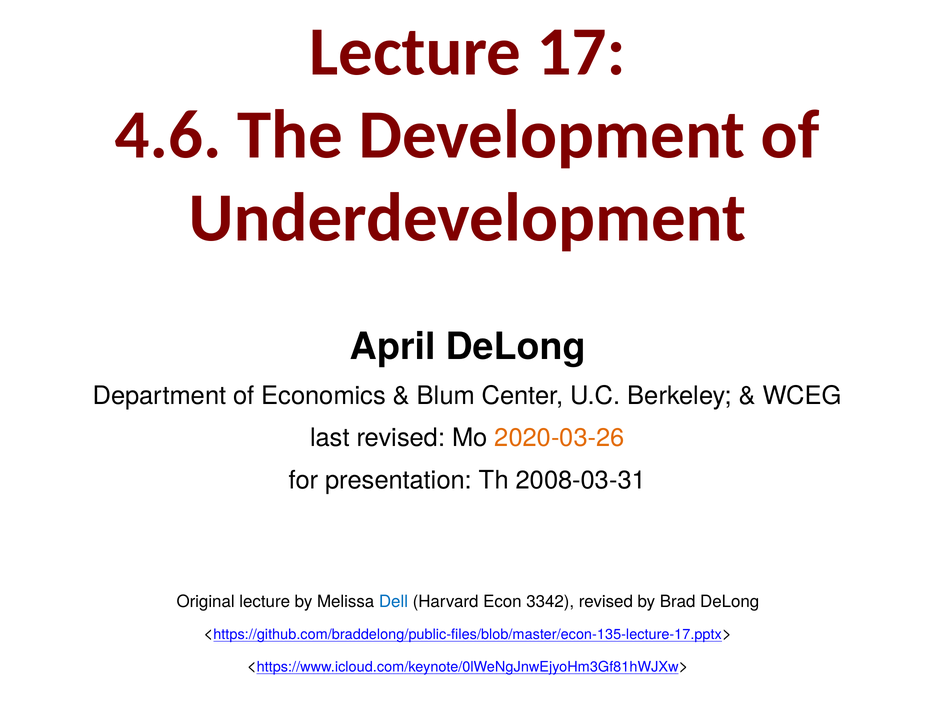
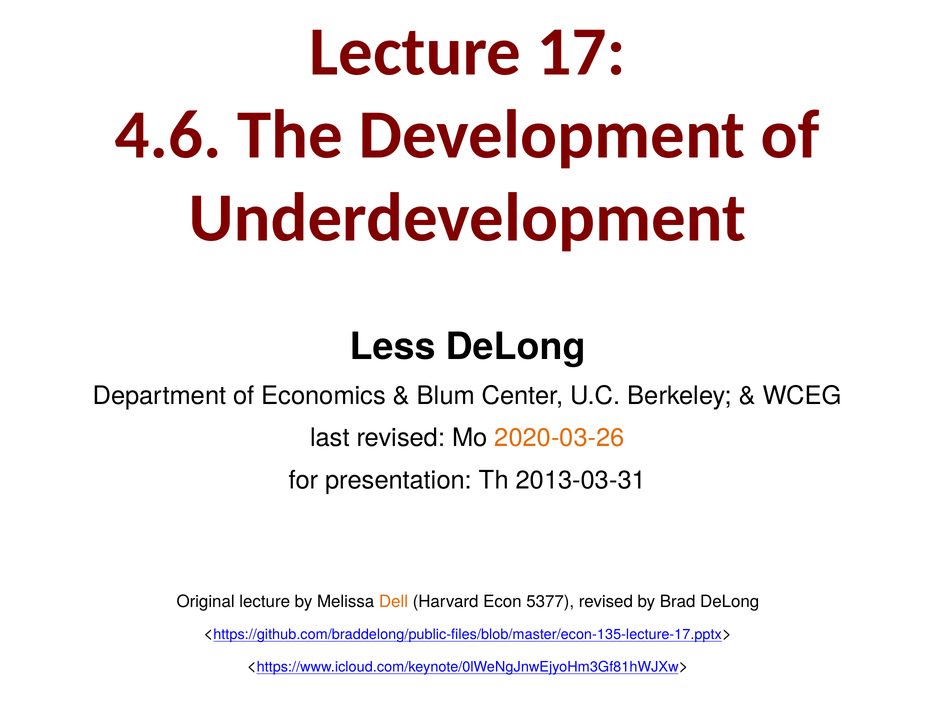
April: April -> Less (393, 347)
2008-03-31: 2008-03-31 -> 2013-03-31 (581, 480)
Dell colour: blue -> orange (393, 601)
3342: 3342 -> 5377 (550, 601)
